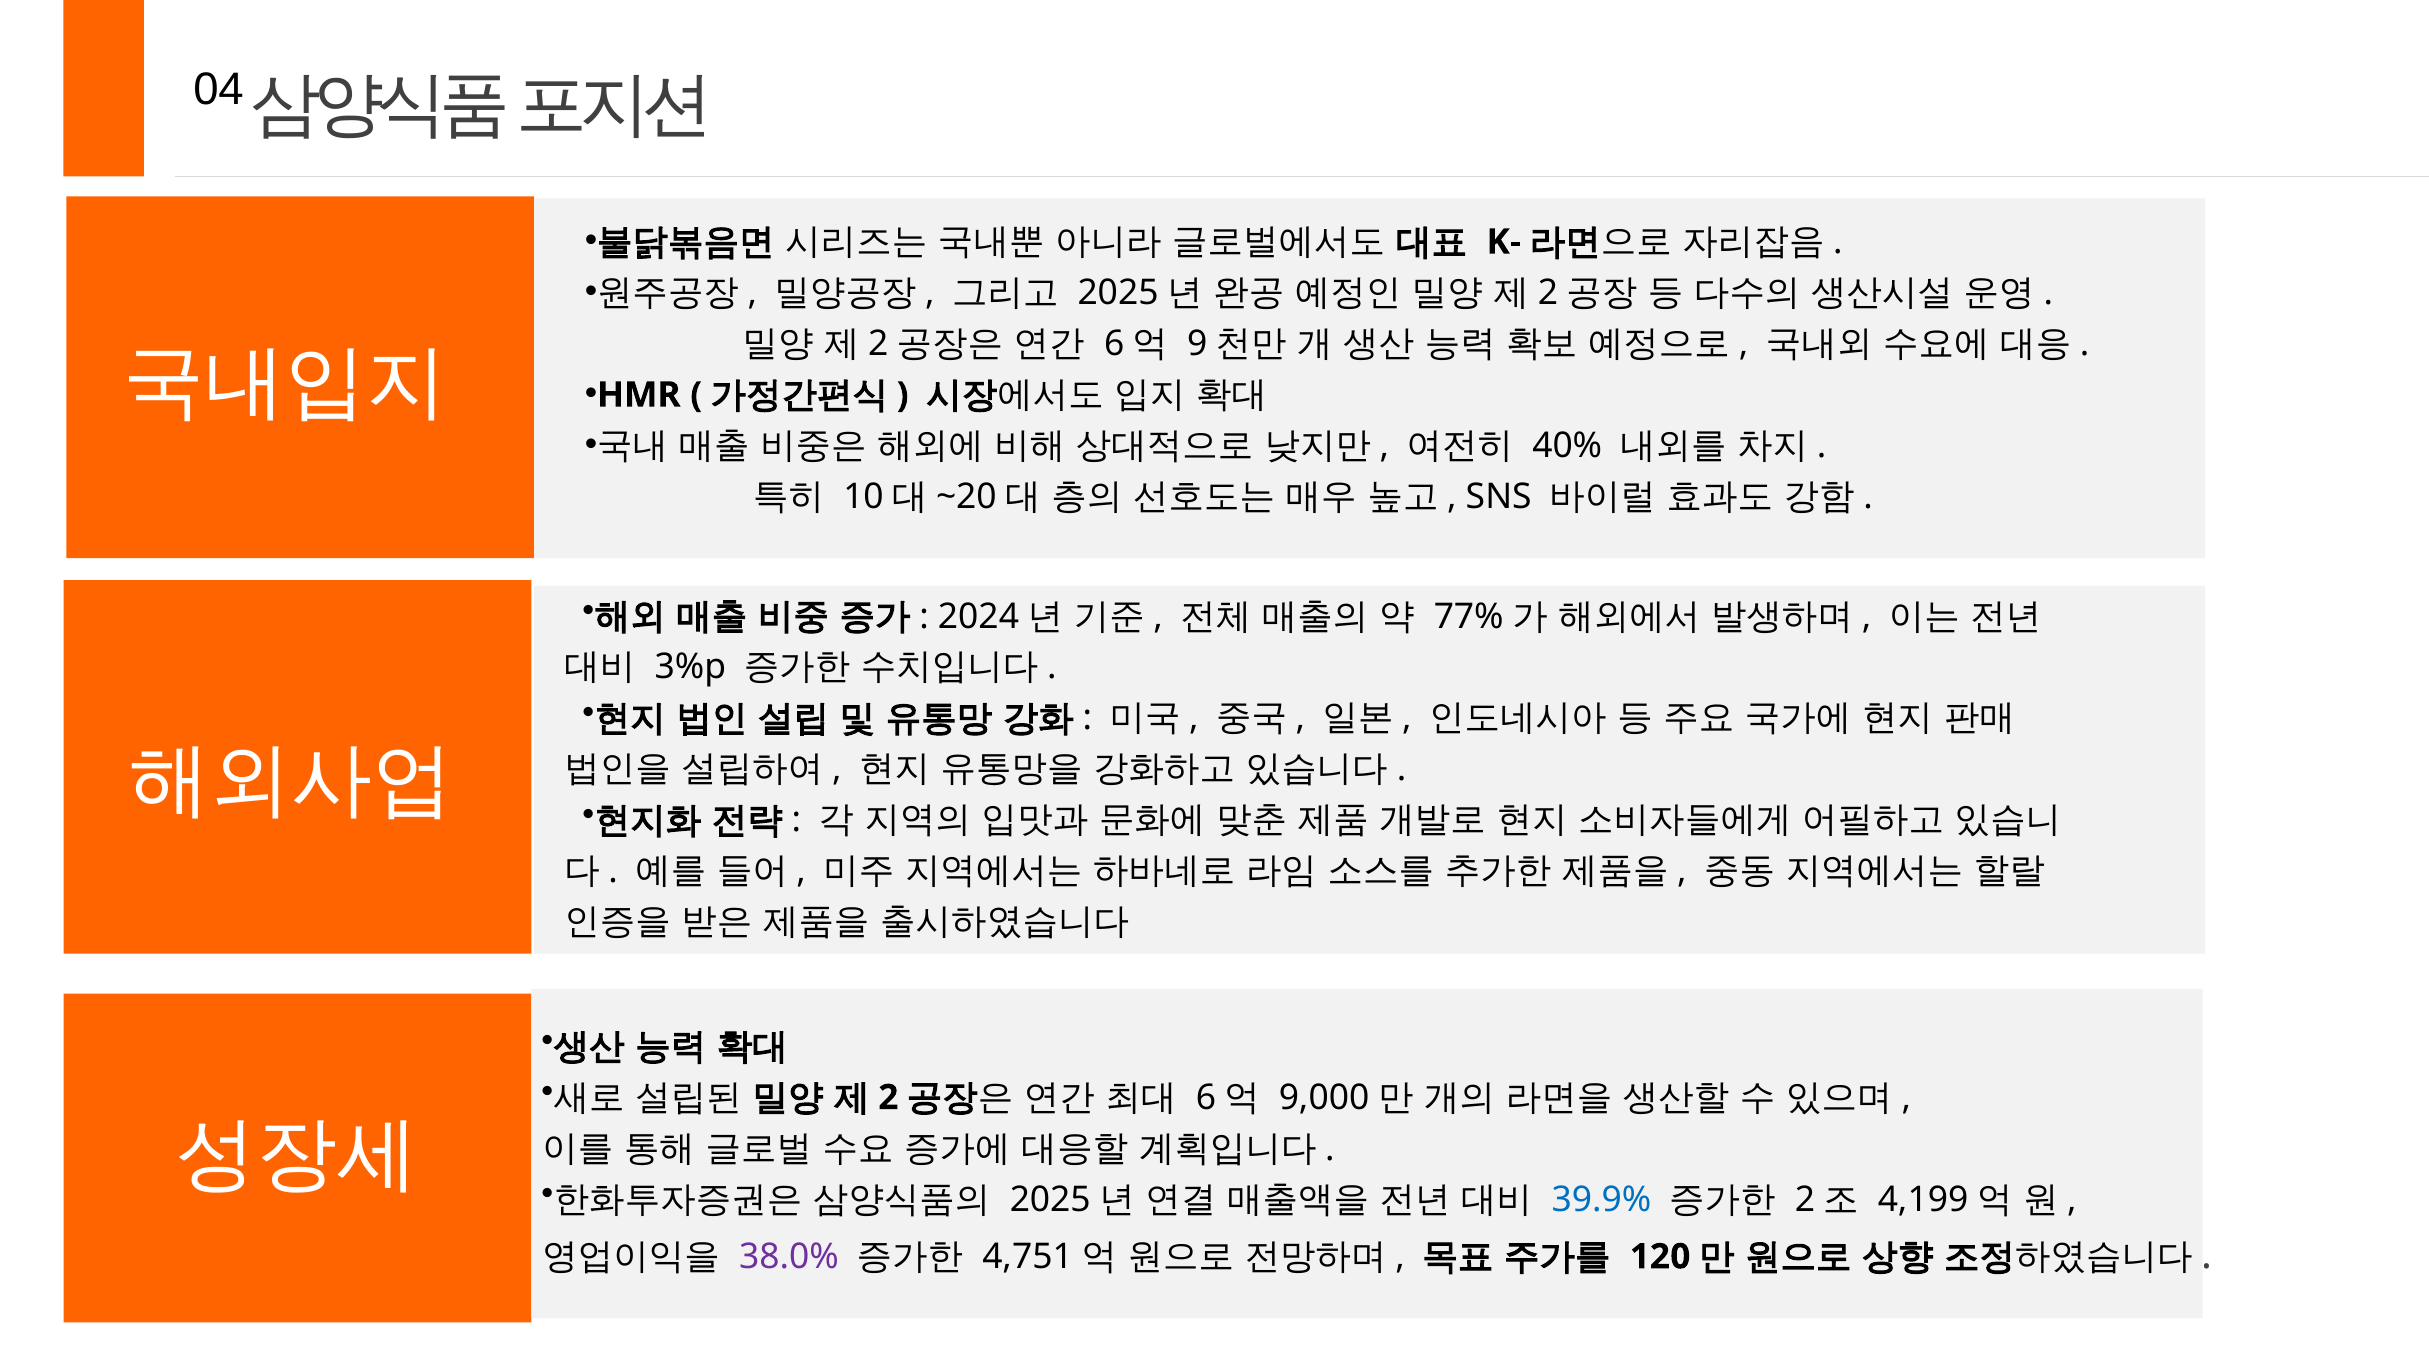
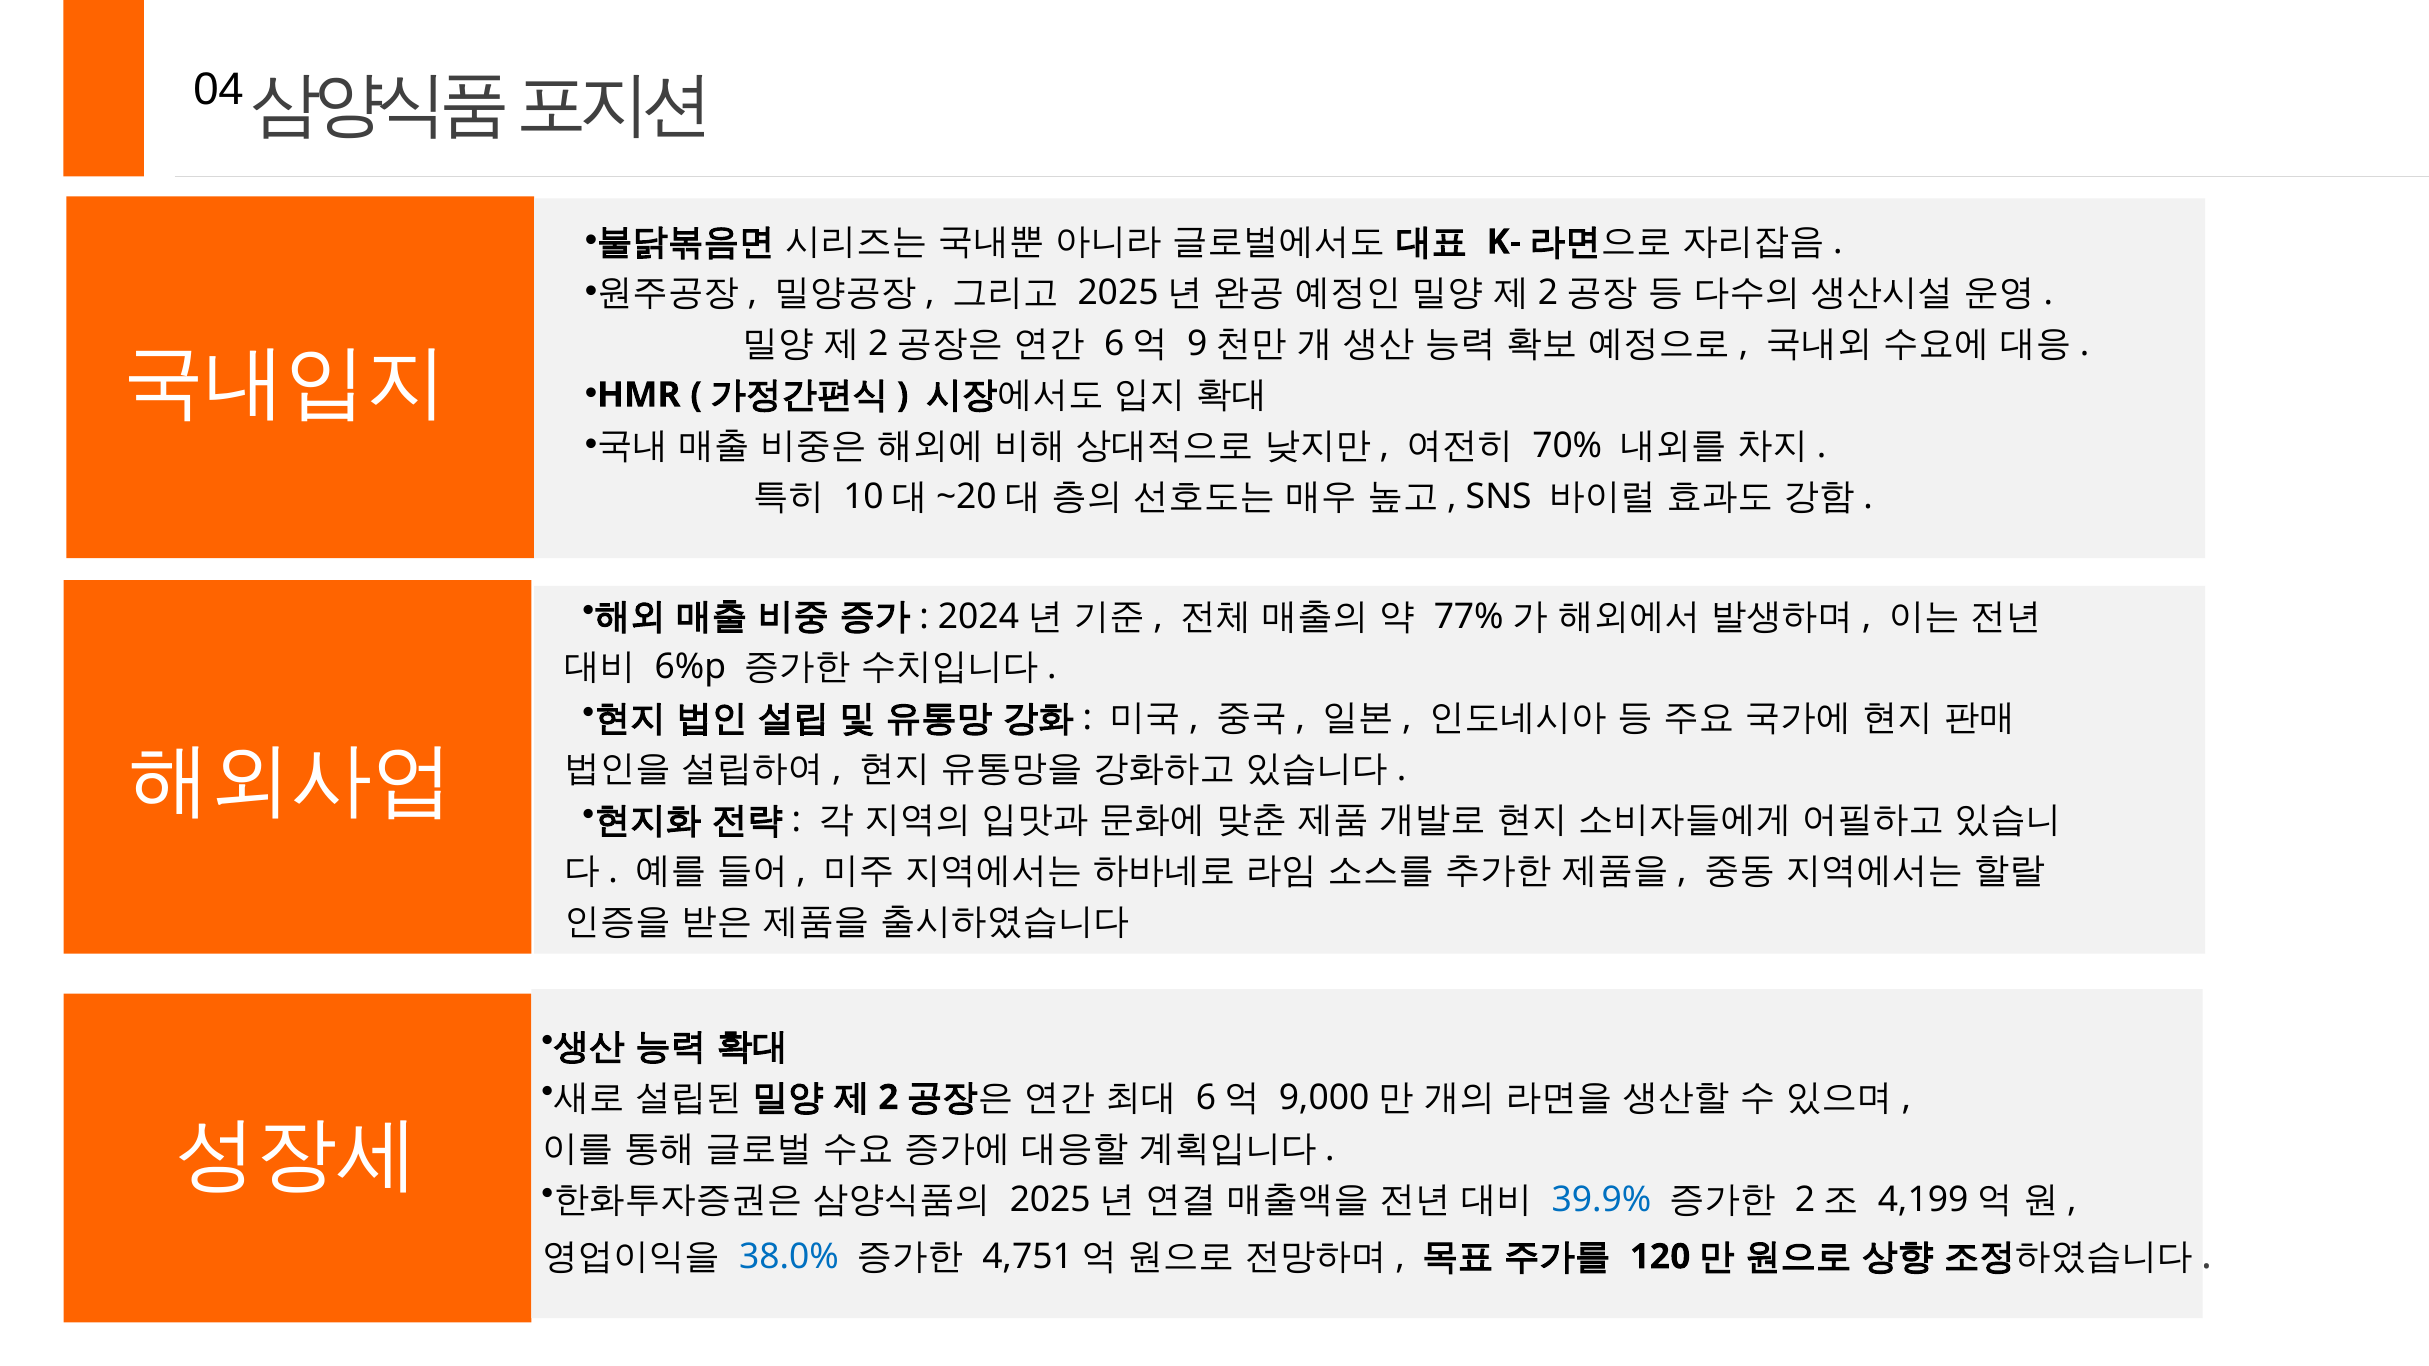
40%: 40% -> 70% (1567, 446)
3%p: 3%p -> 6%p (690, 667)
38.0% colour: purple -> blue (789, 1257)
